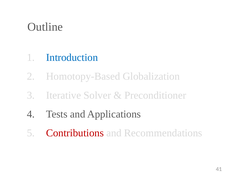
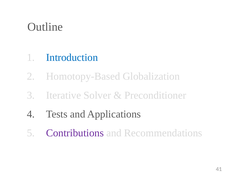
Contributions colour: red -> purple (75, 133)
